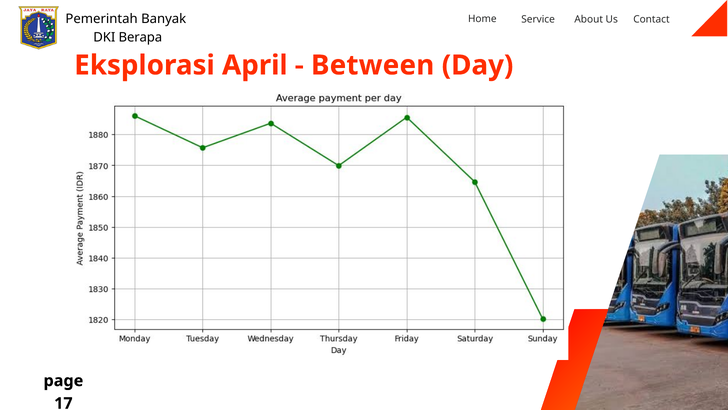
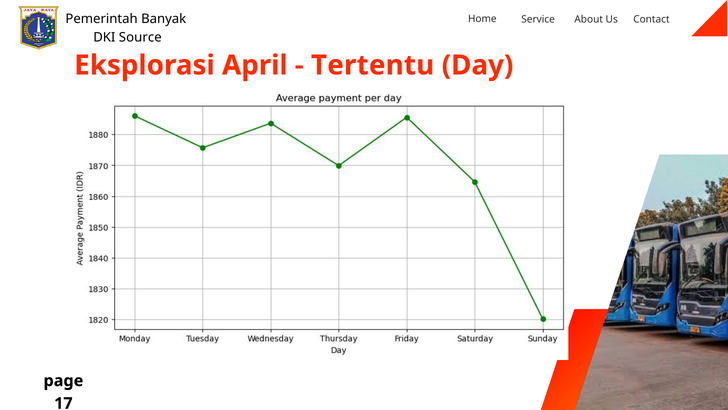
Berapa: Berapa -> Source (140, 37)
Between: Between -> Tertentu (373, 65)
